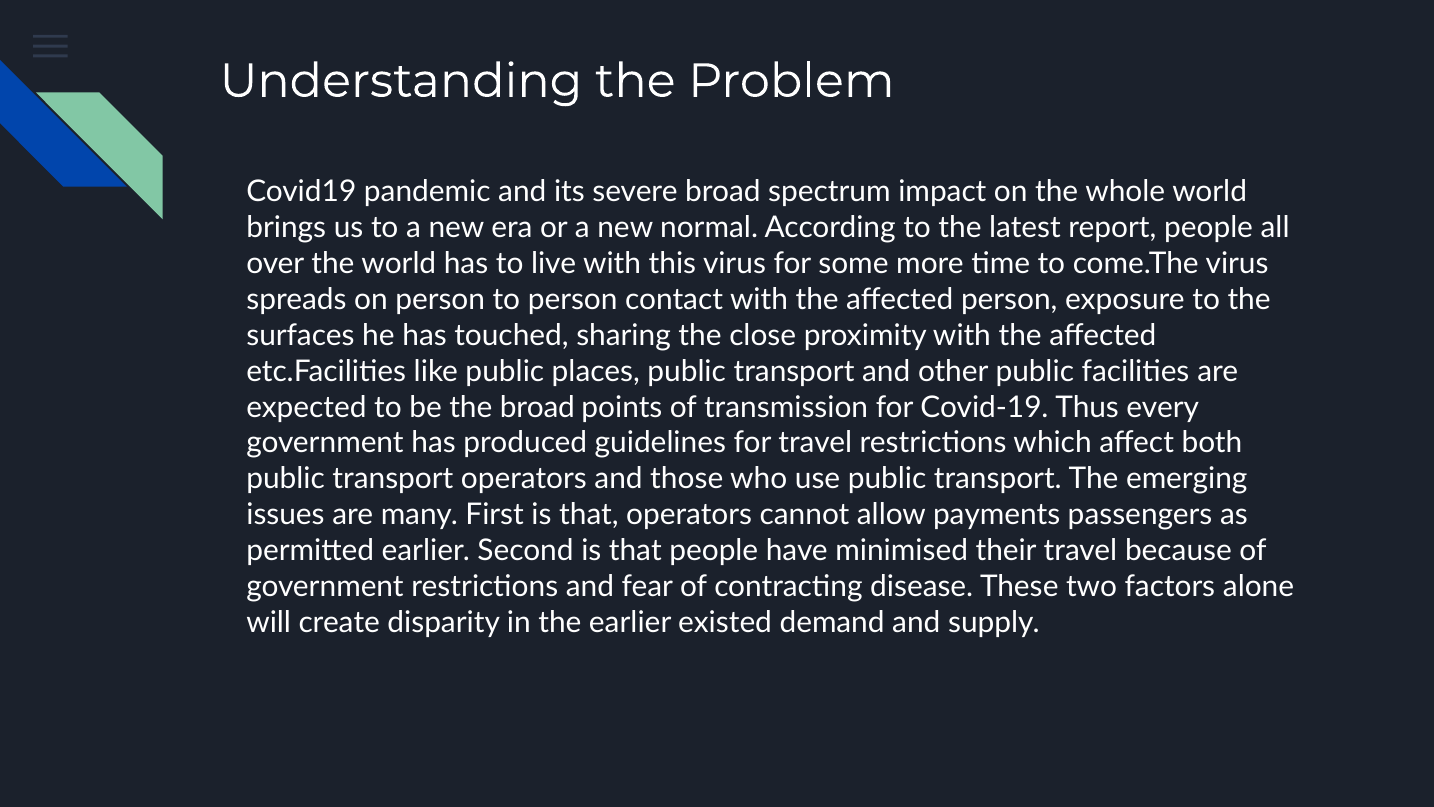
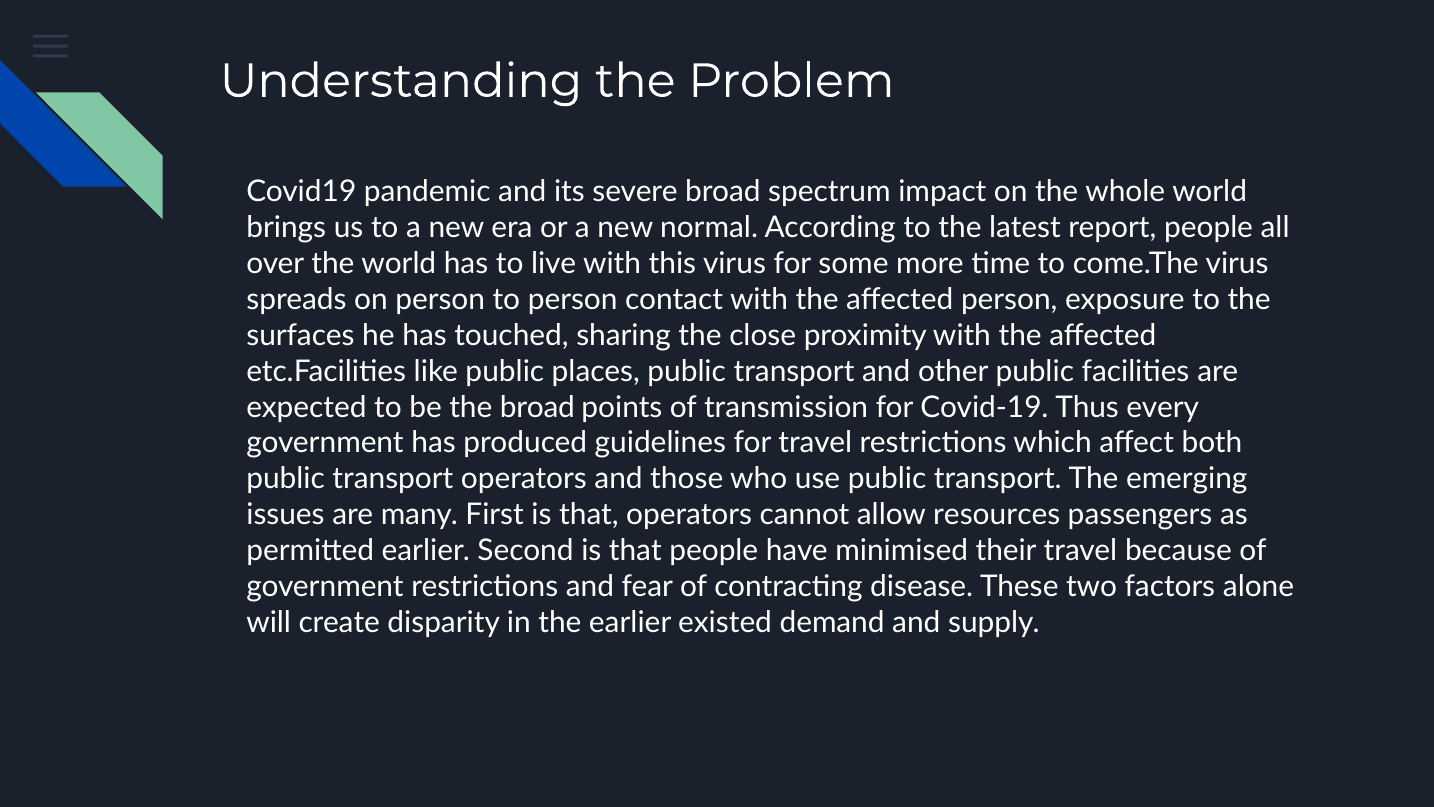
payments: payments -> resources (997, 515)
